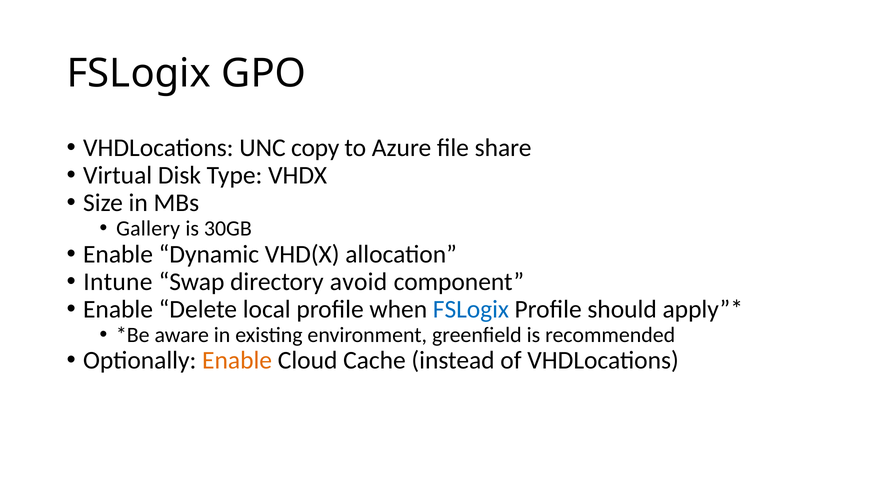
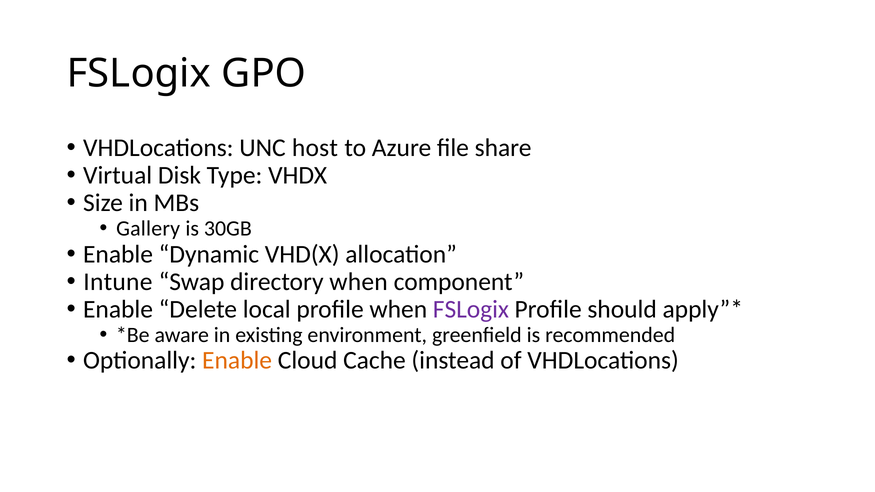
copy: copy -> host (315, 148)
directory avoid: avoid -> when (359, 282)
FSLogix colour: blue -> purple (471, 309)
